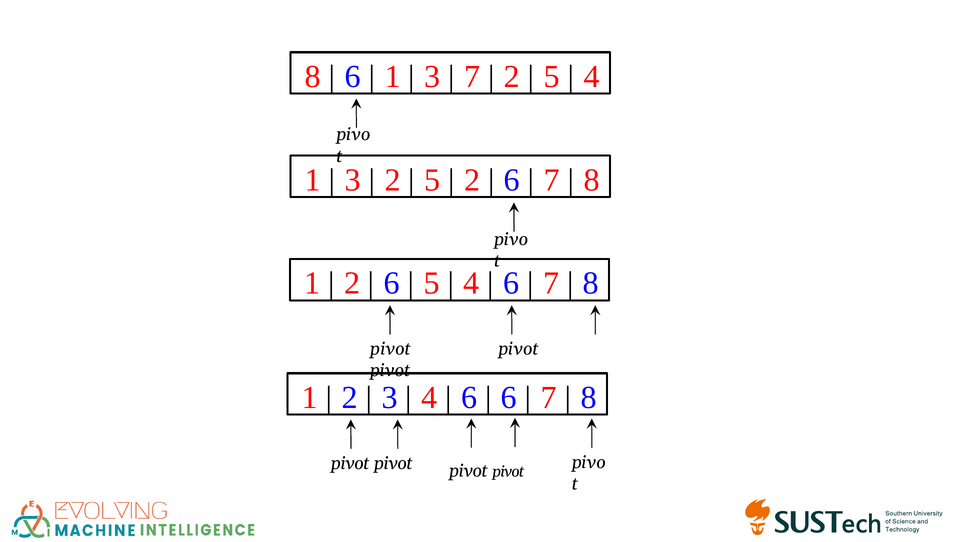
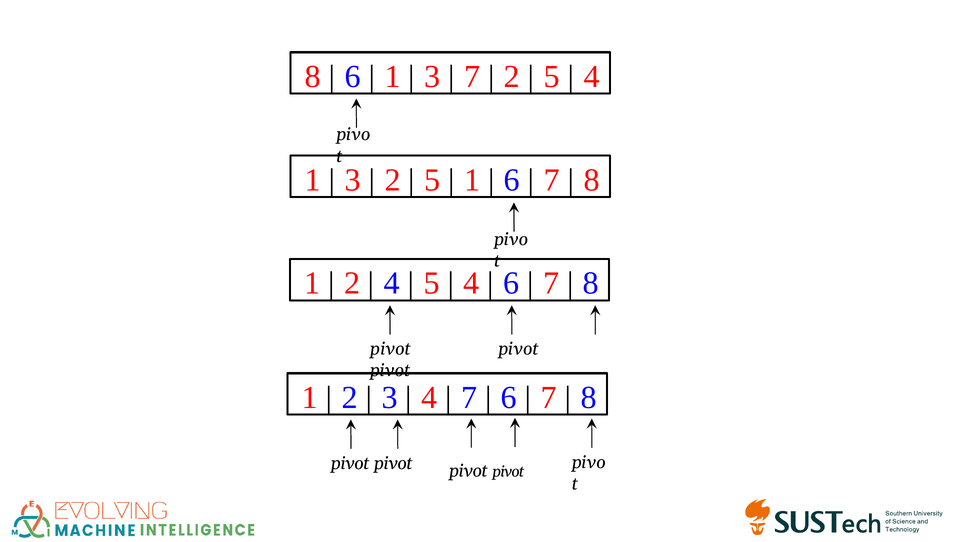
2: 2 -> 1 (472, 180)
6: 6 -> 4 (392, 283)
6: 6 -> 7 (469, 397)
